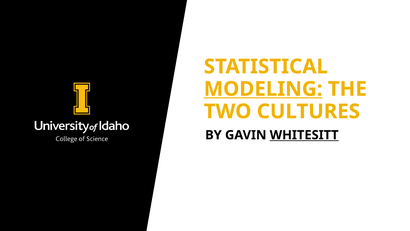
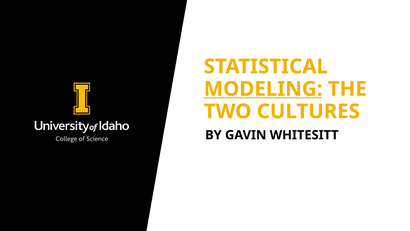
WHITESITT underline: present -> none (304, 135)
